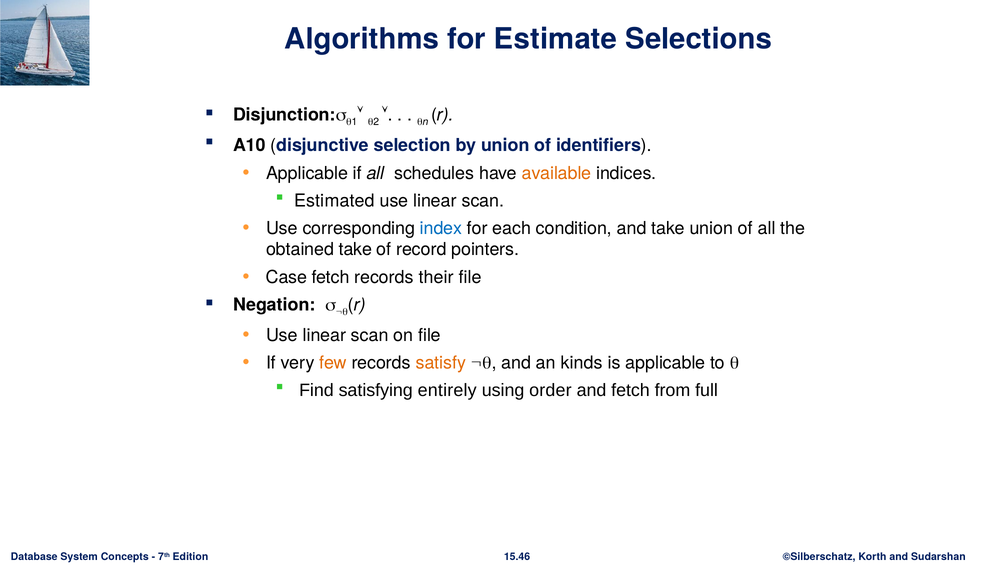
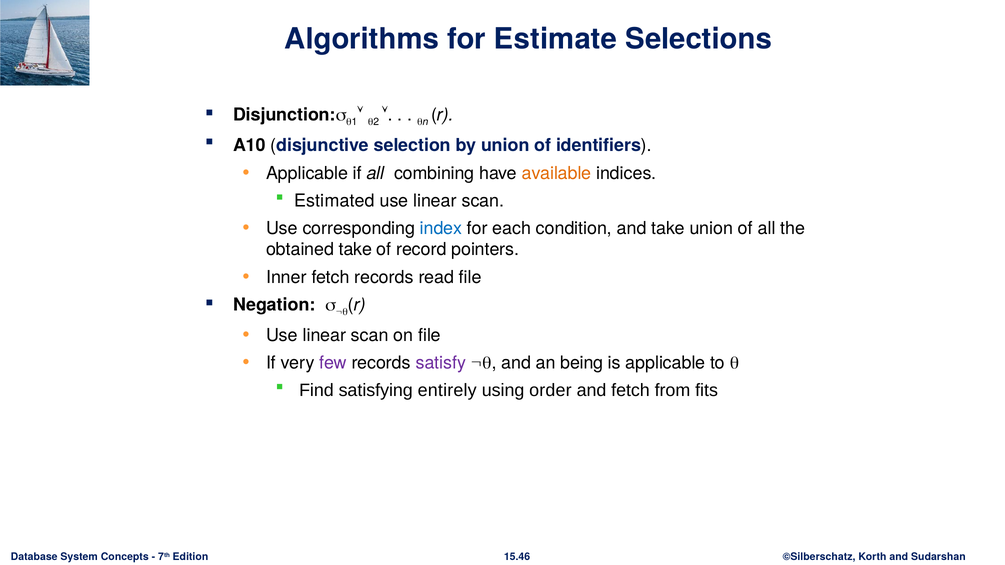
schedules: schedules -> combining (434, 173)
Case: Case -> Inner (286, 277)
their: their -> read (436, 277)
few colour: orange -> purple (333, 363)
satisfy colour: orange -> purple (441, 363)
kinds: kinds -> being (582, 363)
full: full -> fits (707, 391)
